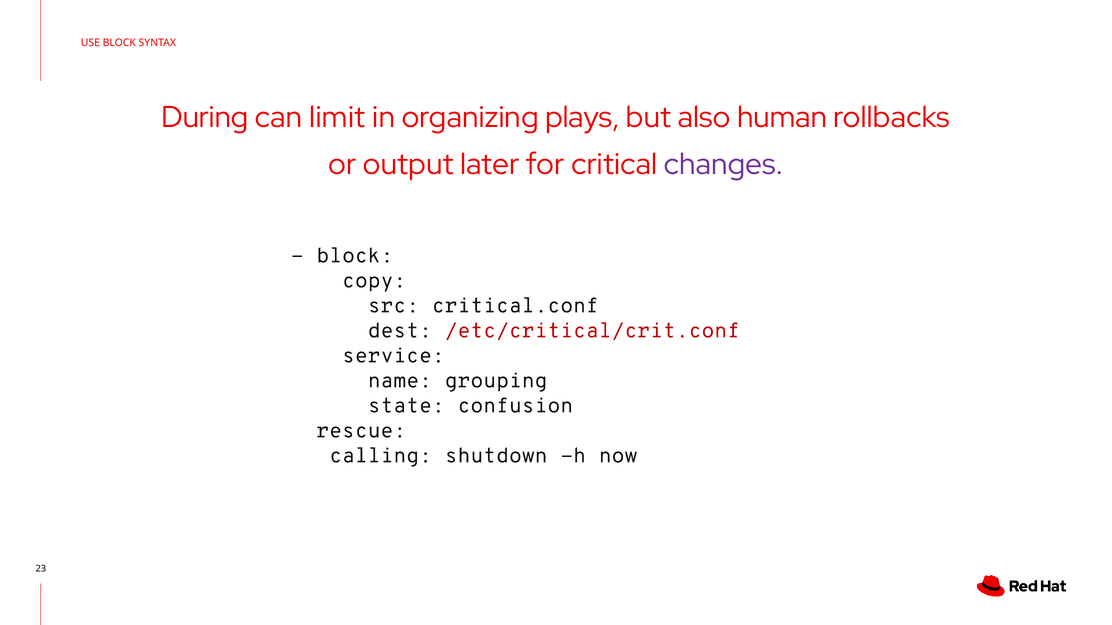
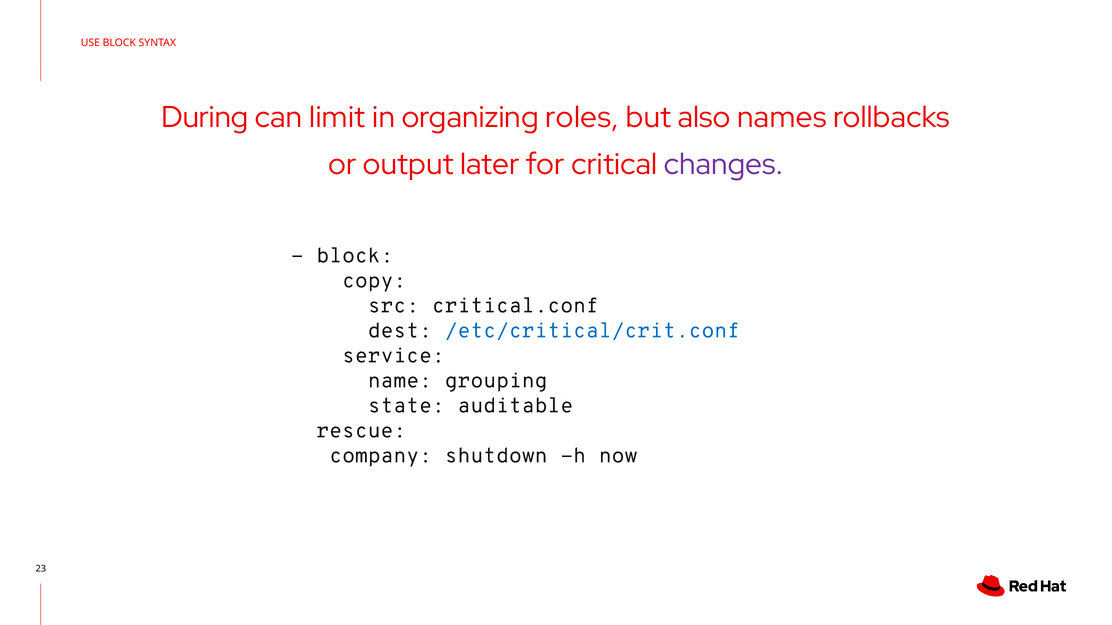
plays: plays -> roles (582, 117)
human: human -> names (782, 117)
/etc/critical/crit.conf colour: red -> blue (592, 331)
confusion: confusion -> auditable (515, 406)
calling: calling -> company (381, 456)
